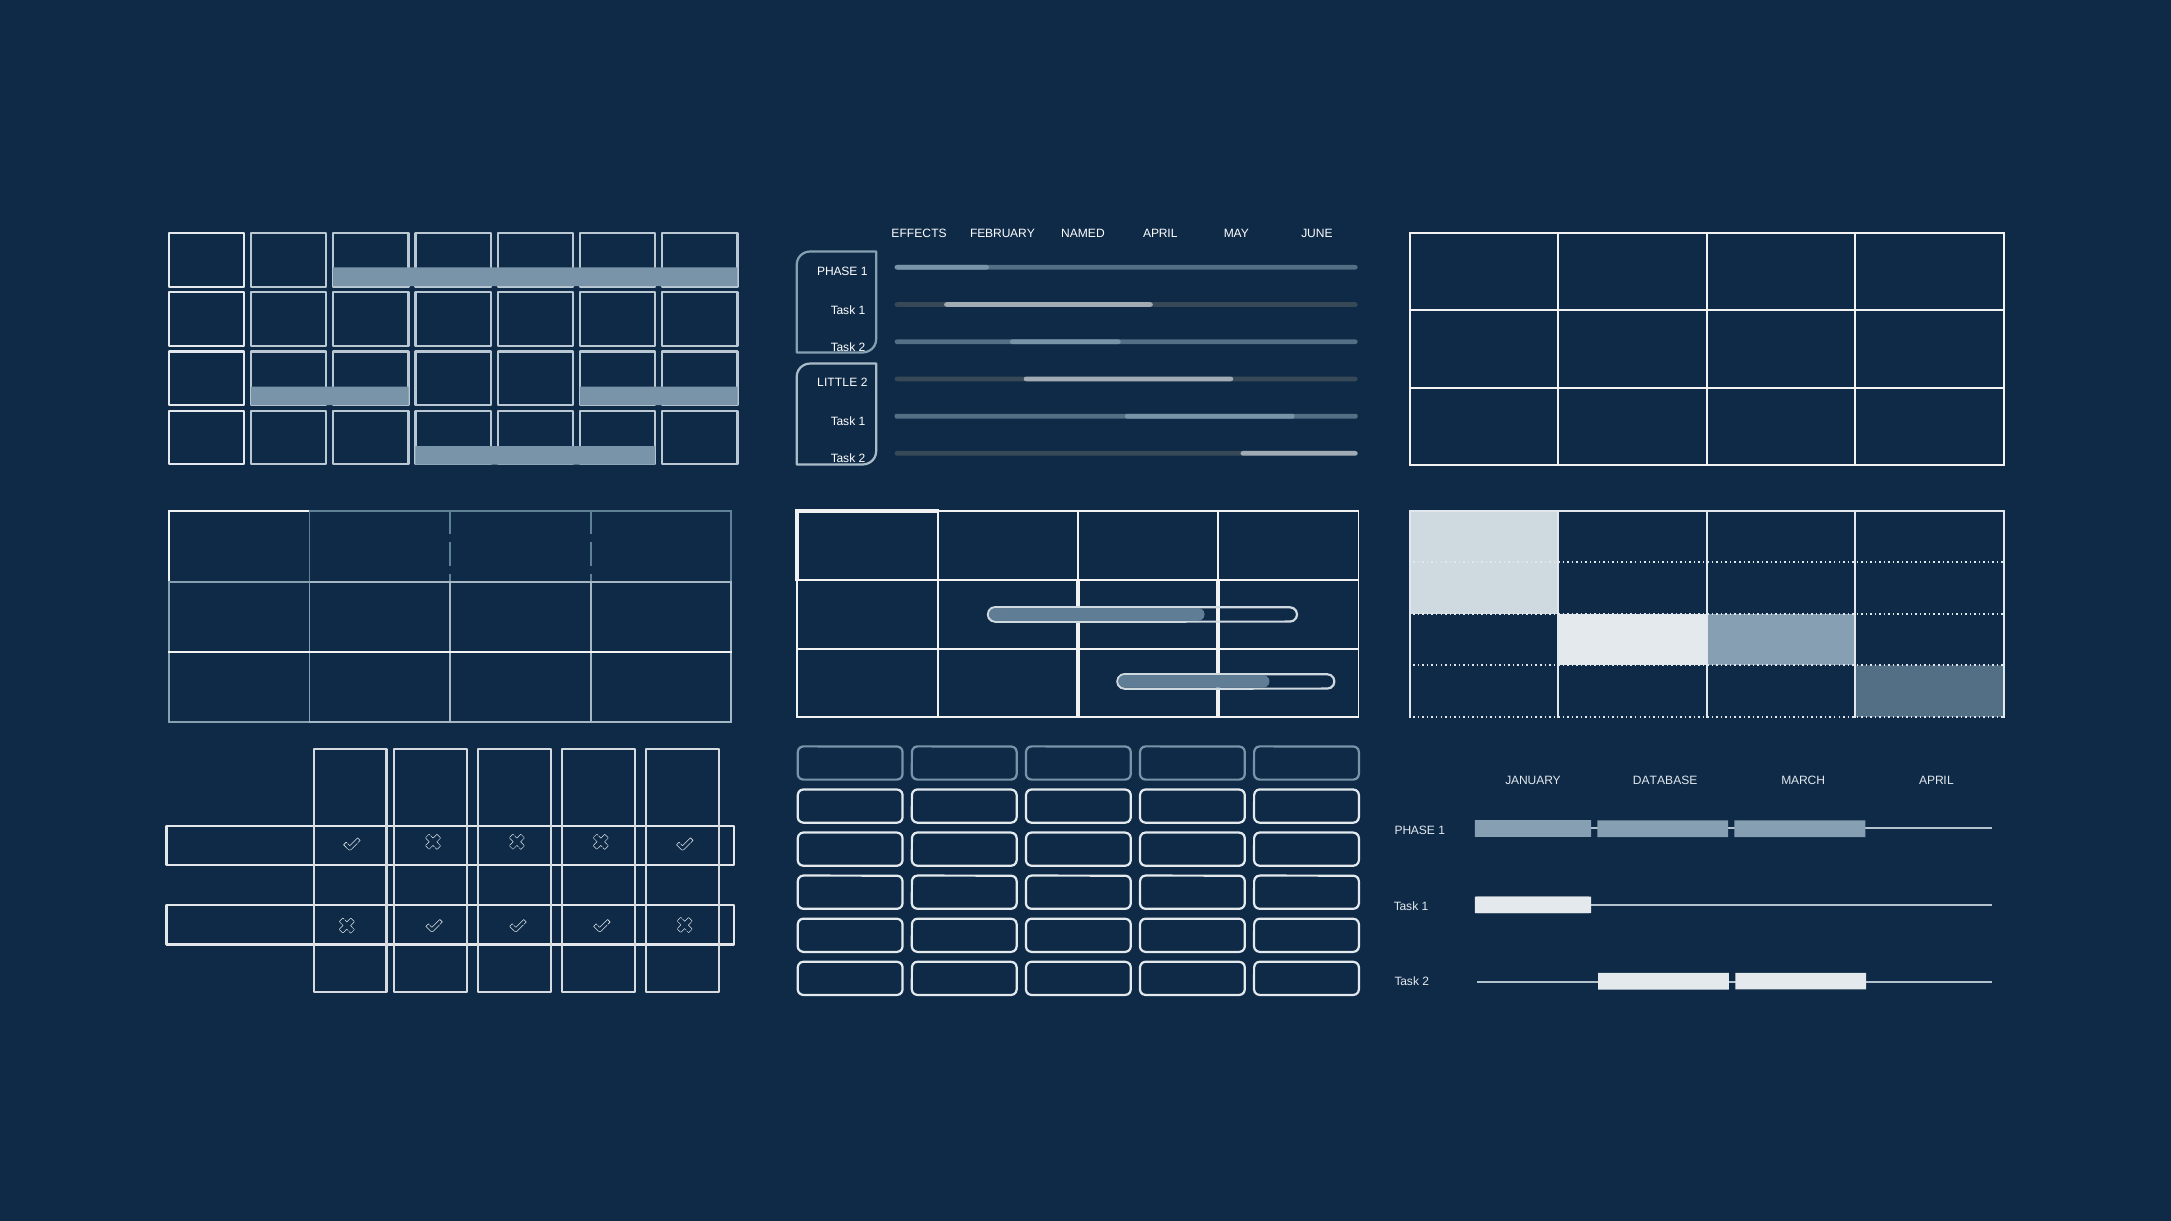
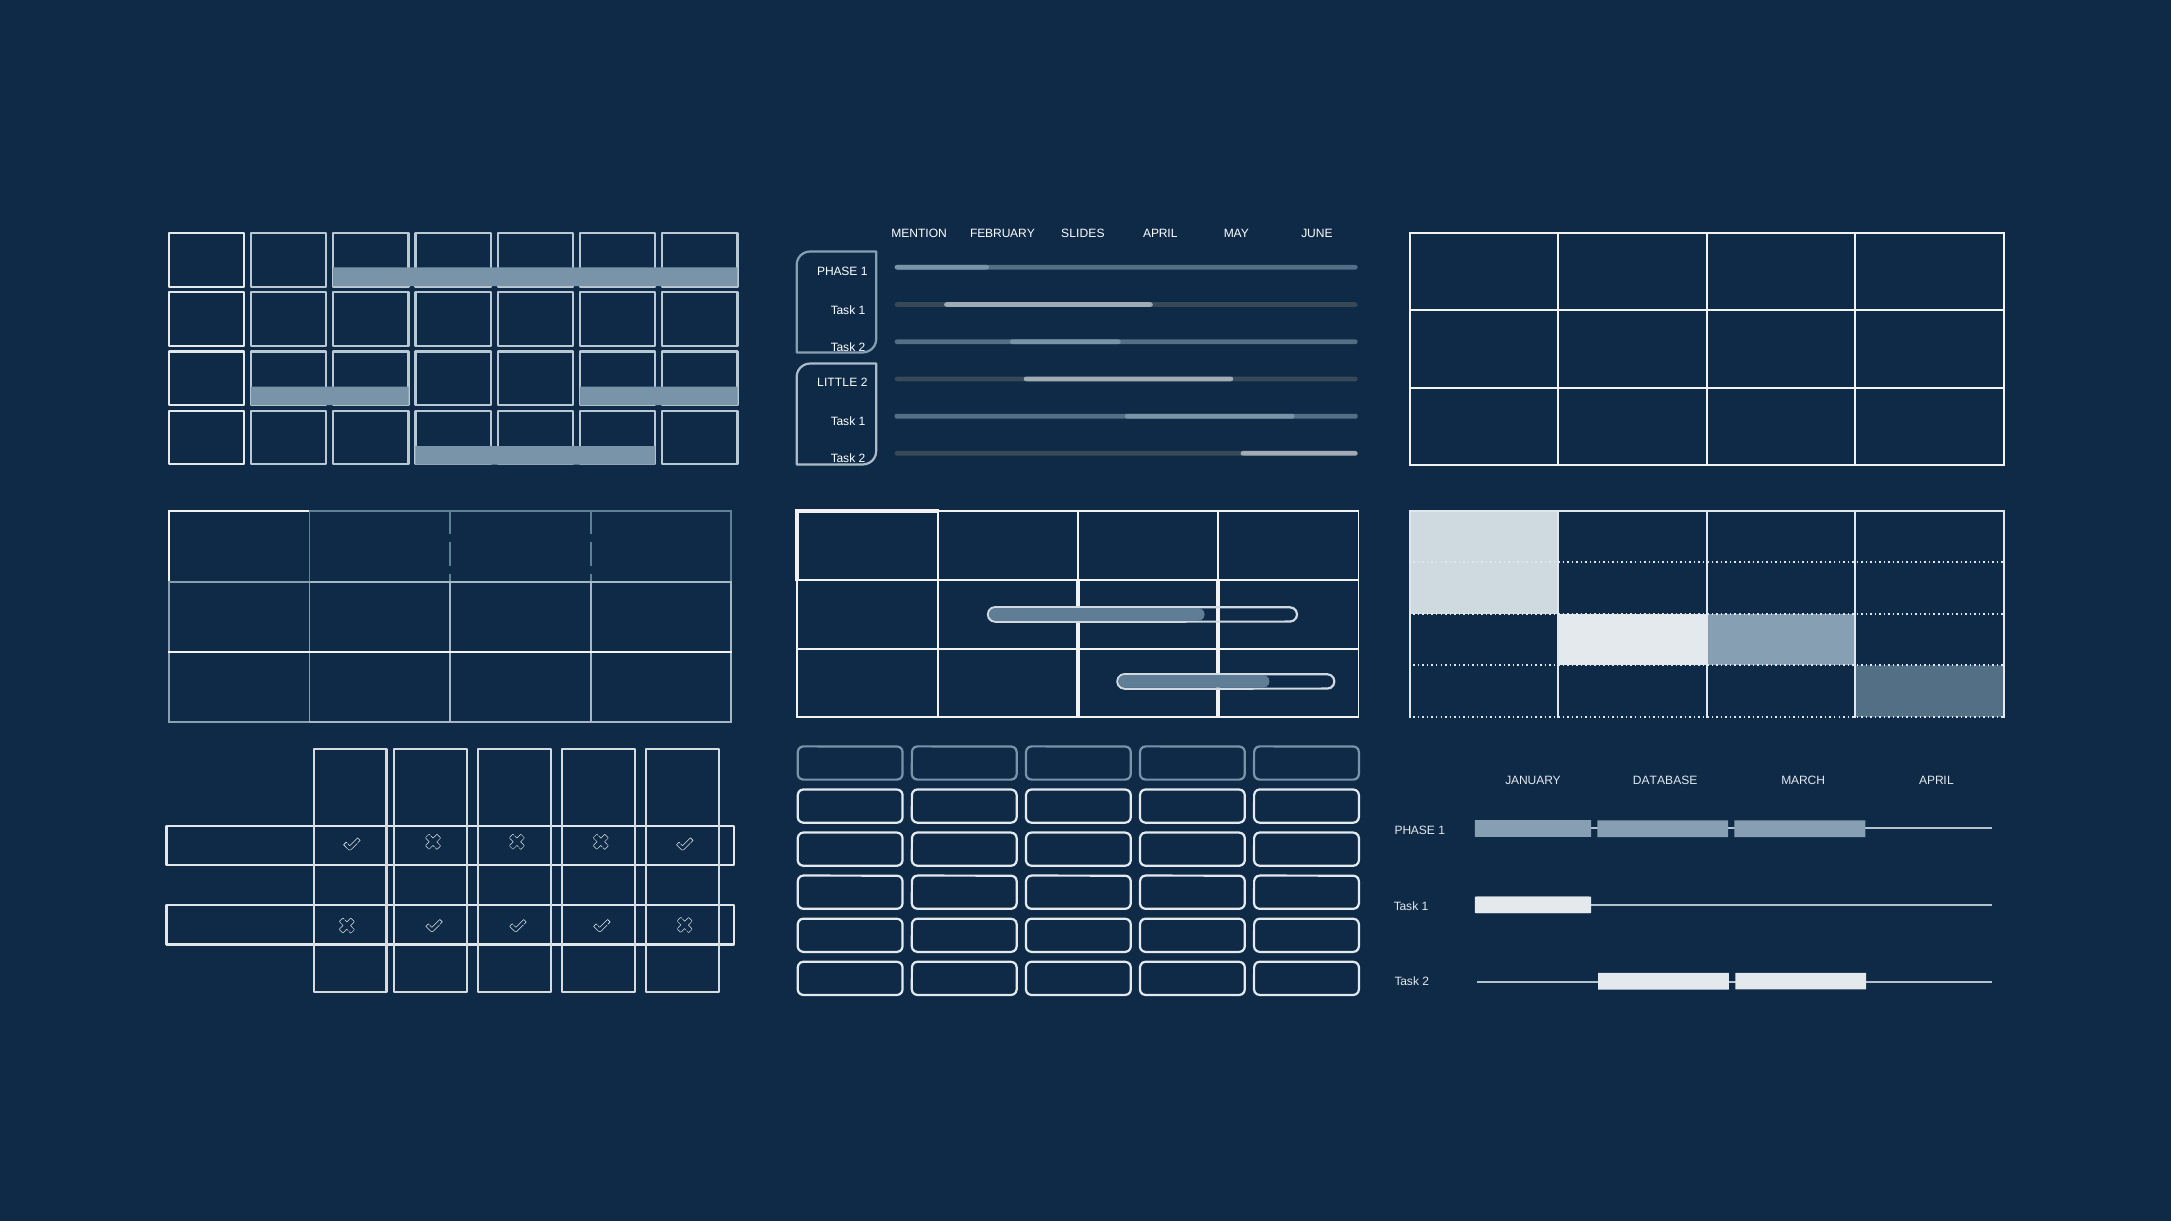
EFFECTS: EFFECTS -> MENTION (919, 234)
NAMED: NAMED -> SLIDES (1083, 234)
